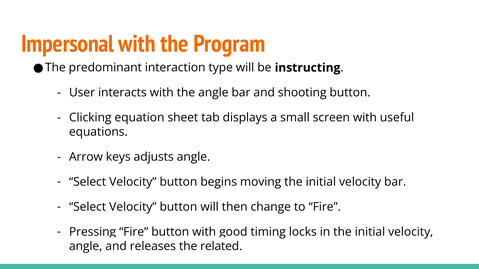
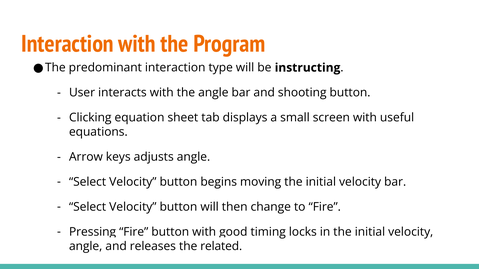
Impersonal: Impersonal -> Interaction (67, 44)
